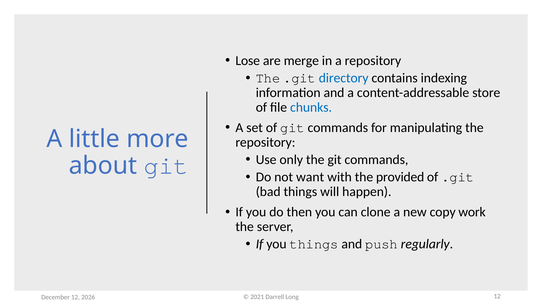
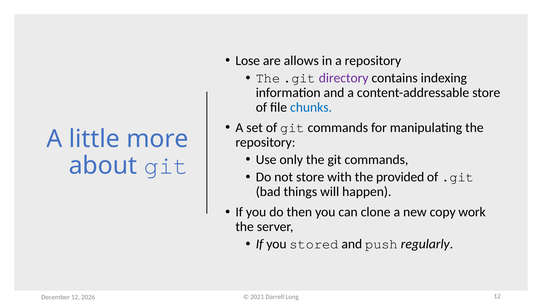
merge: merge -> allows (301, 61)
directory colour: blue -> purple (344, 78)
not want: want -> store (310, 177)
you things: things -> stored (314, 244)
